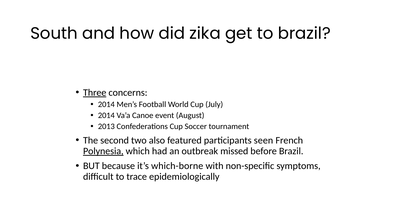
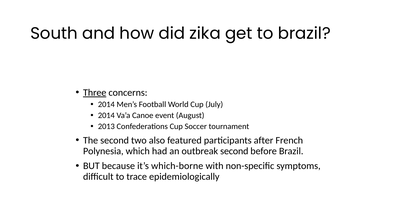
seen: seen -> after (264, 141)
Polynesia underline: present -> none (103, 151)
outbreak missed: missed -> second (234, 151)
